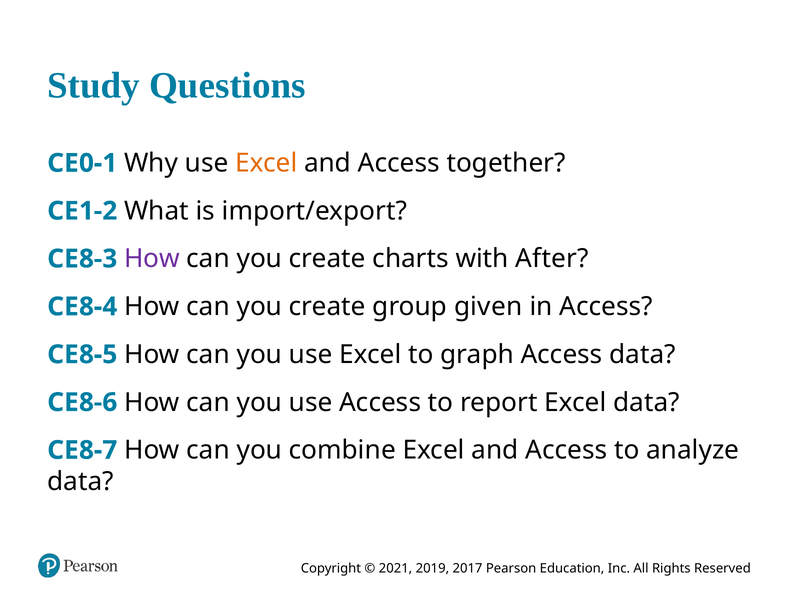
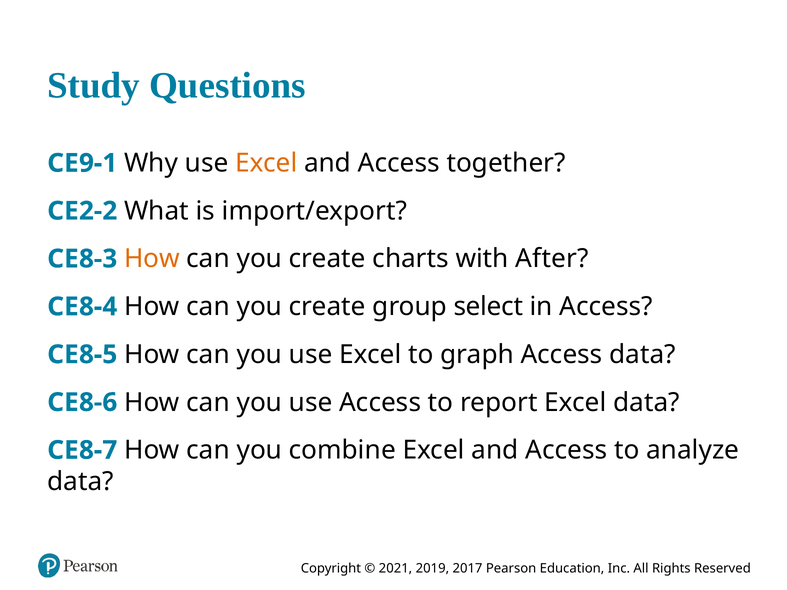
0-1: 0-1 -> 9-1 (98, 163)
1-2: 1-2 -> 2-2 (98, 211)
How colour: purple -> orange (152, 259)
given: given -> select (488, 307)
